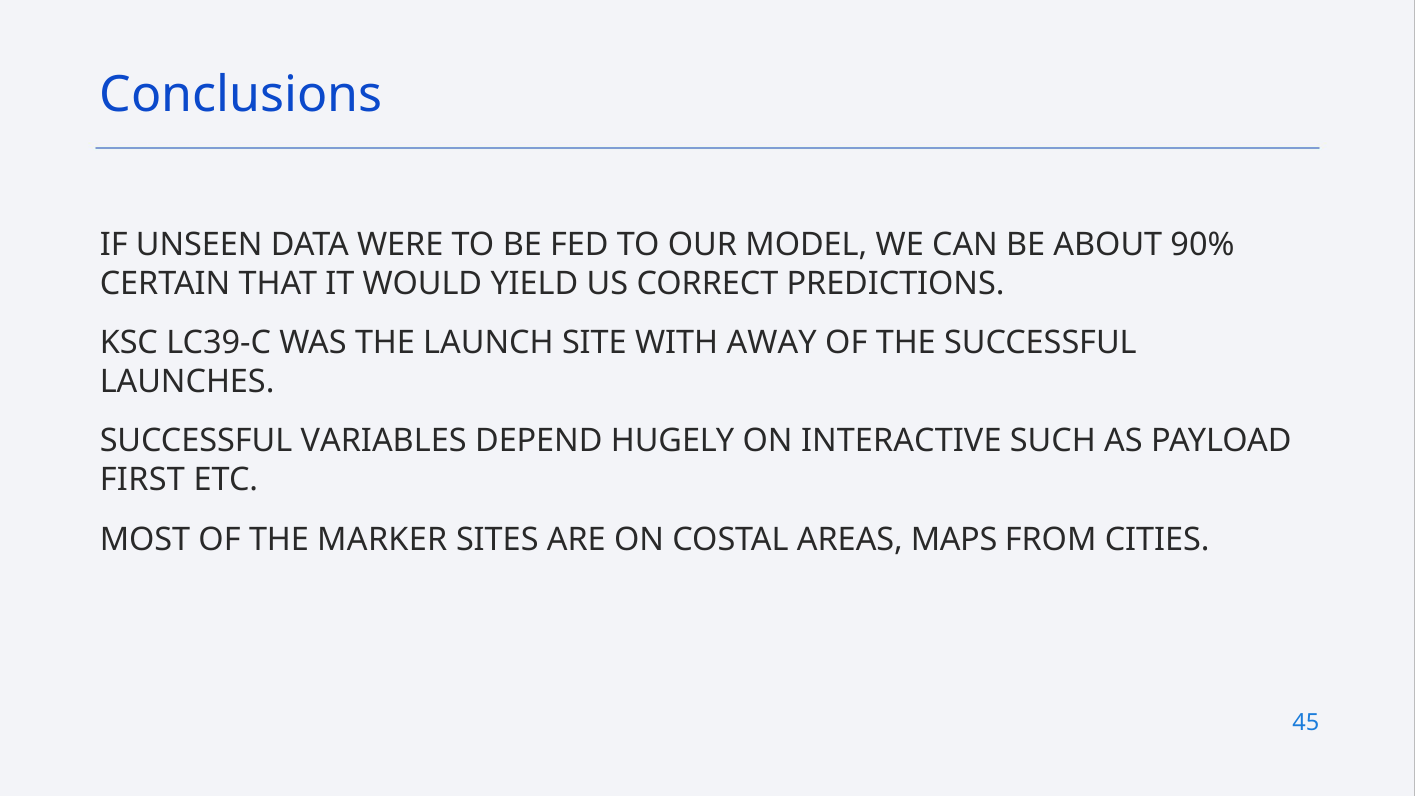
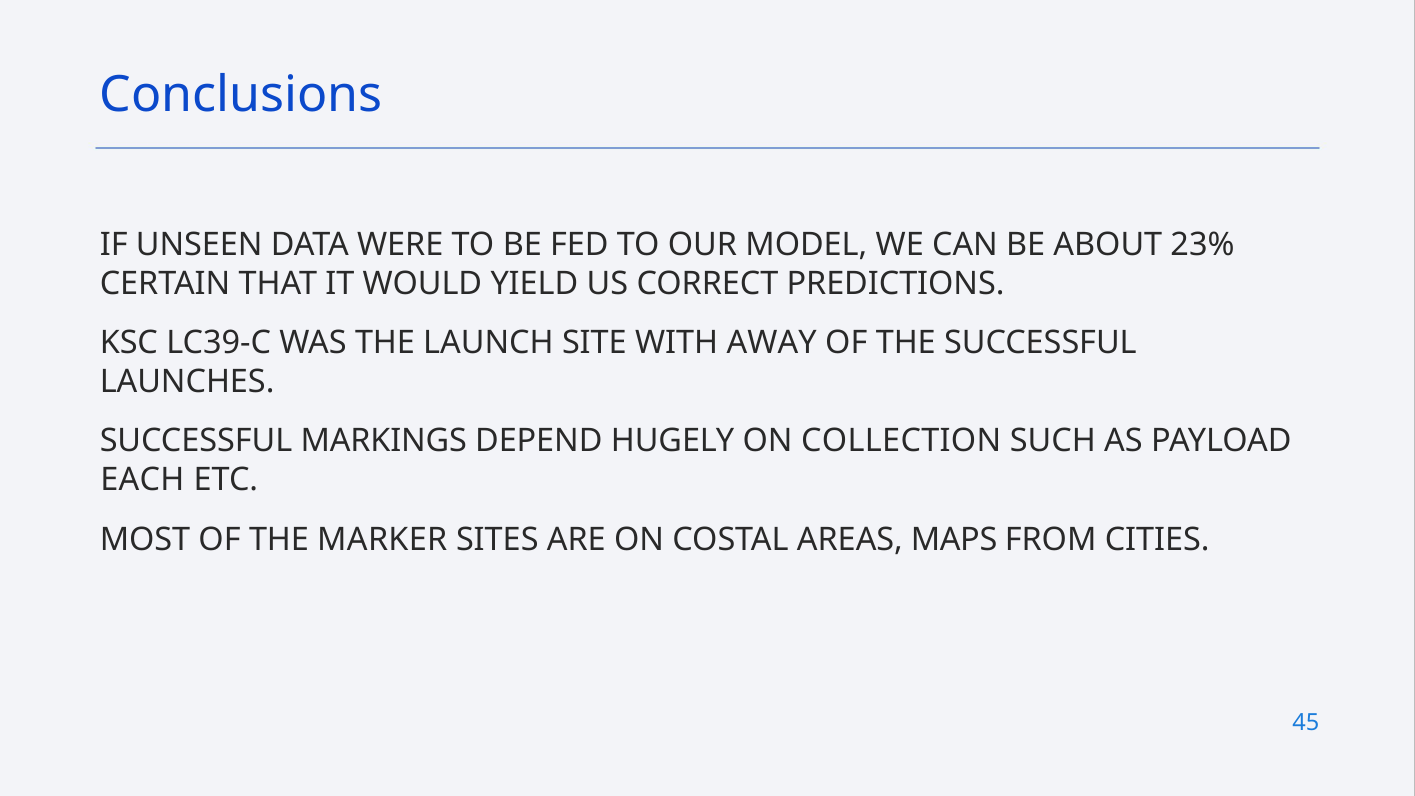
90%: 90% -> 23% (1203, 244)
VARIABLES: VARIABLES -> MARKINGS (384, 441)
INTERACTIVE: INTERACTIVE -> COLLECTION (901, 441)
FIRST: FIRST -> EACH (142, 480)
